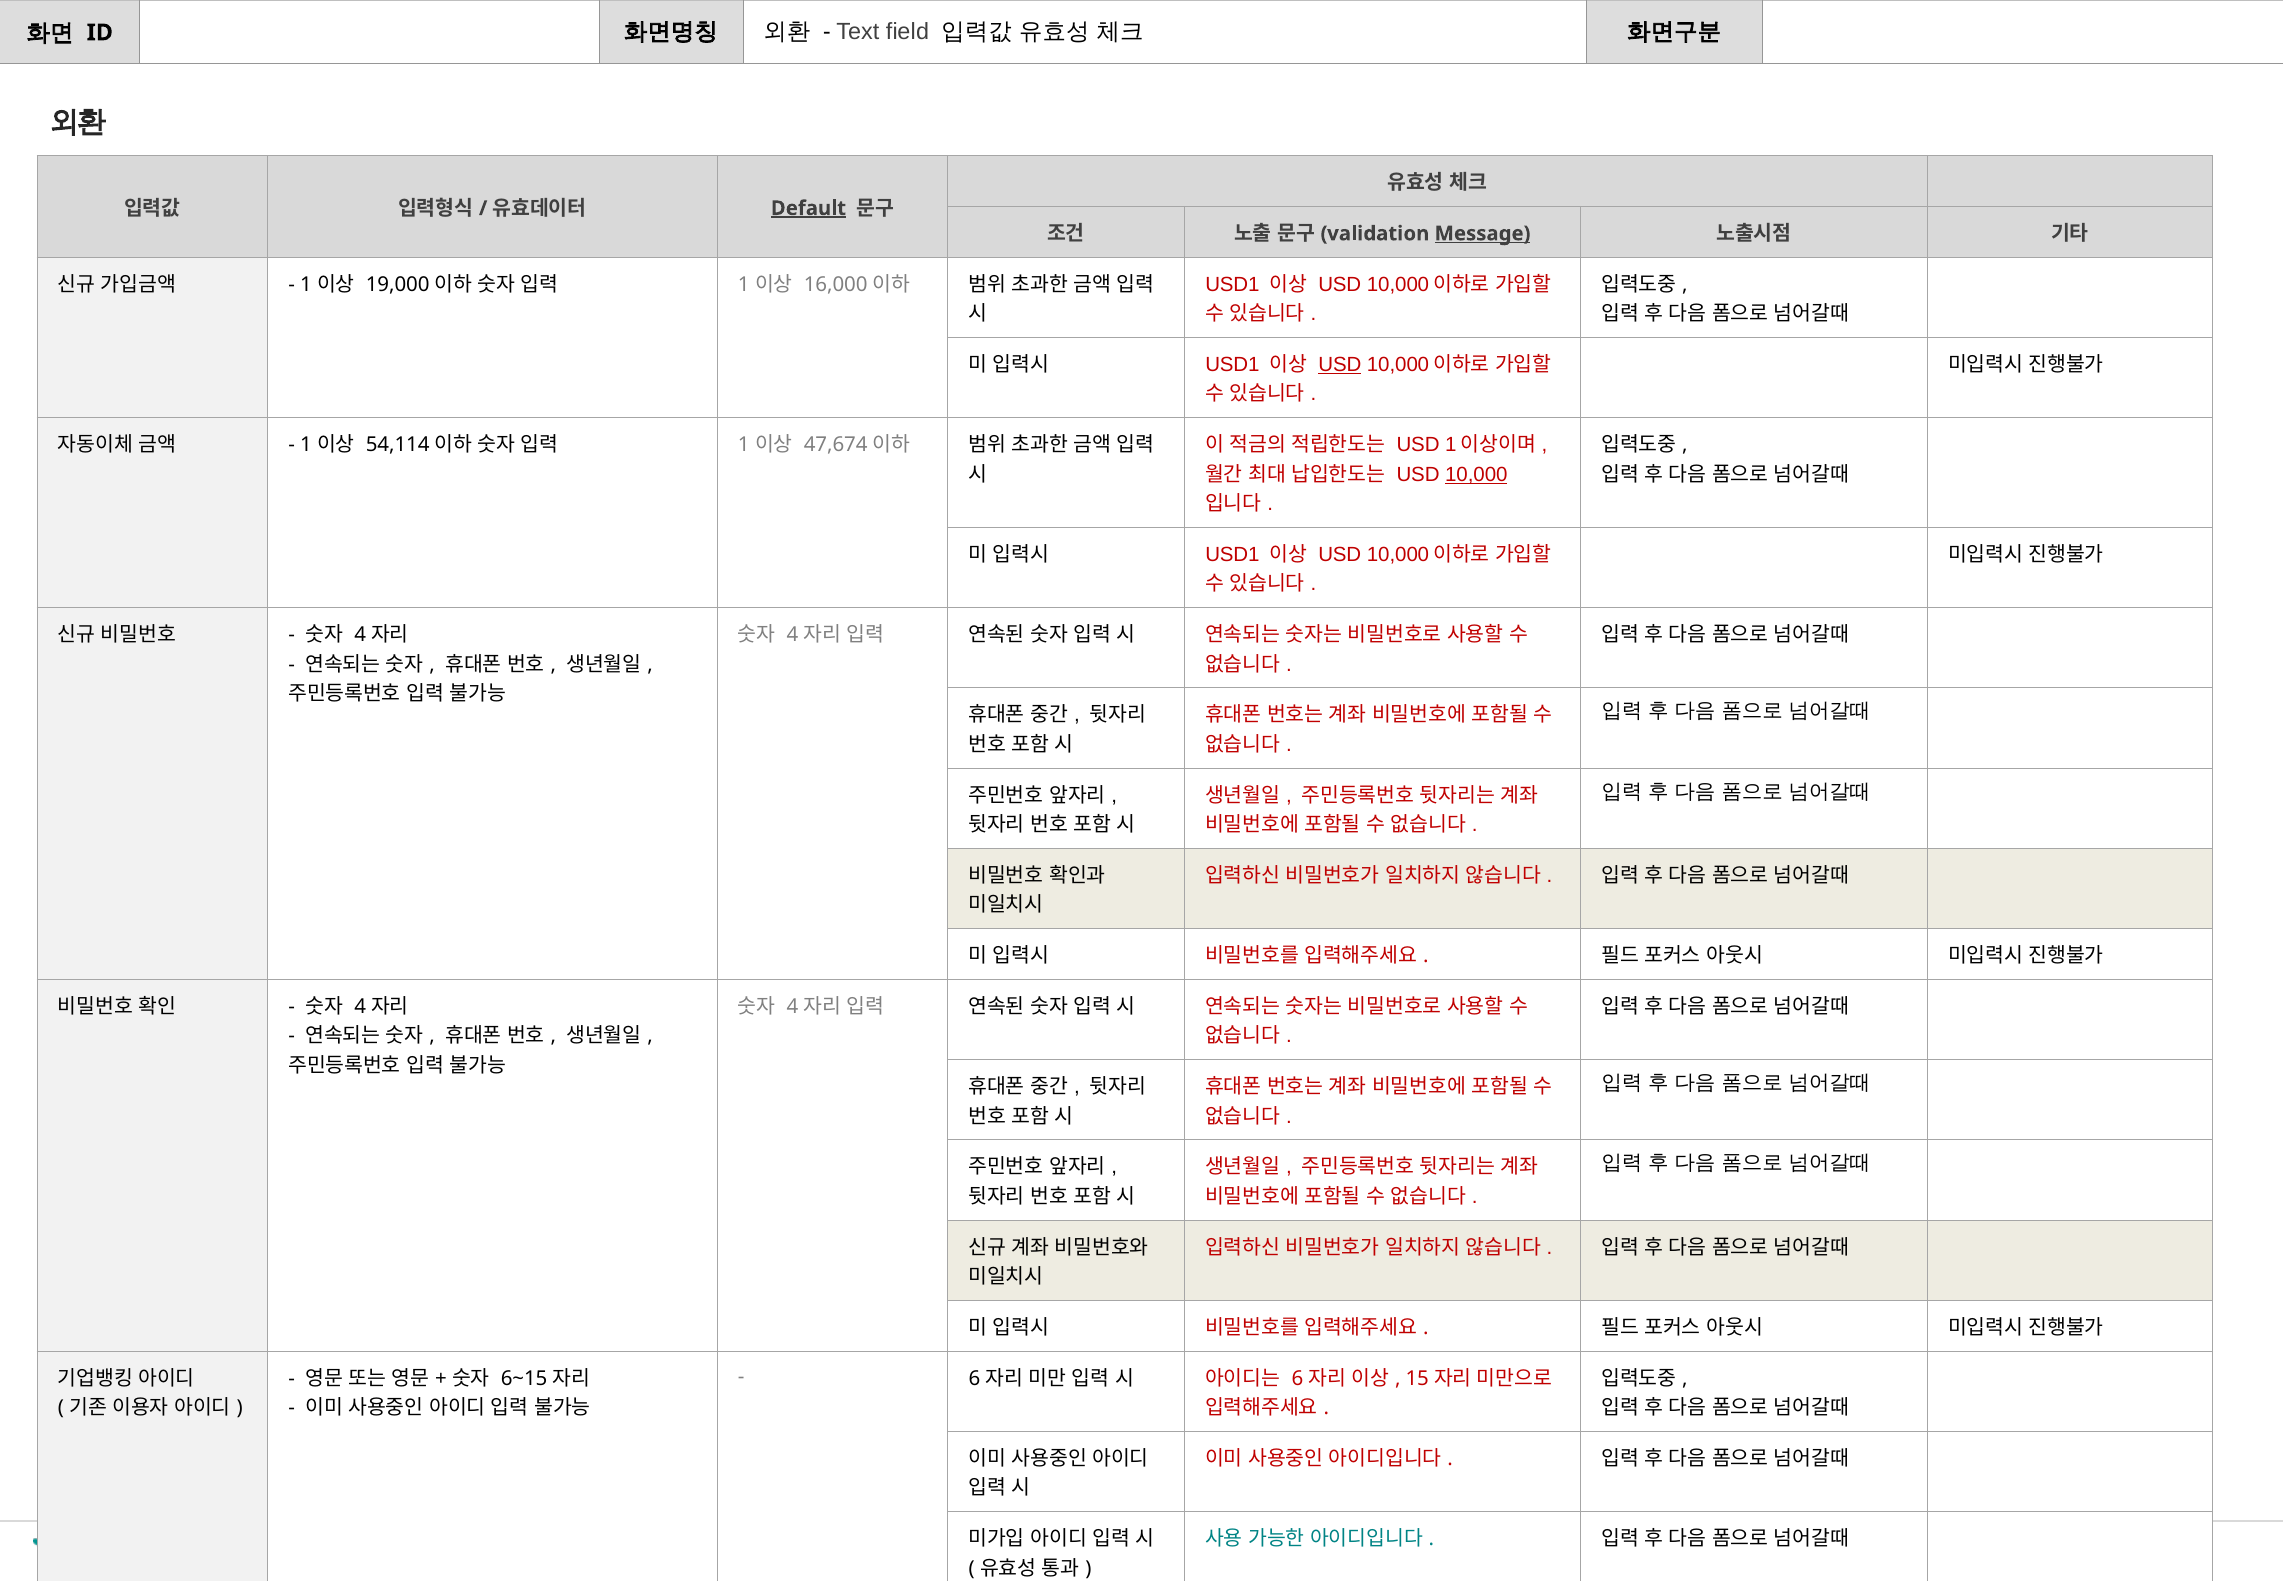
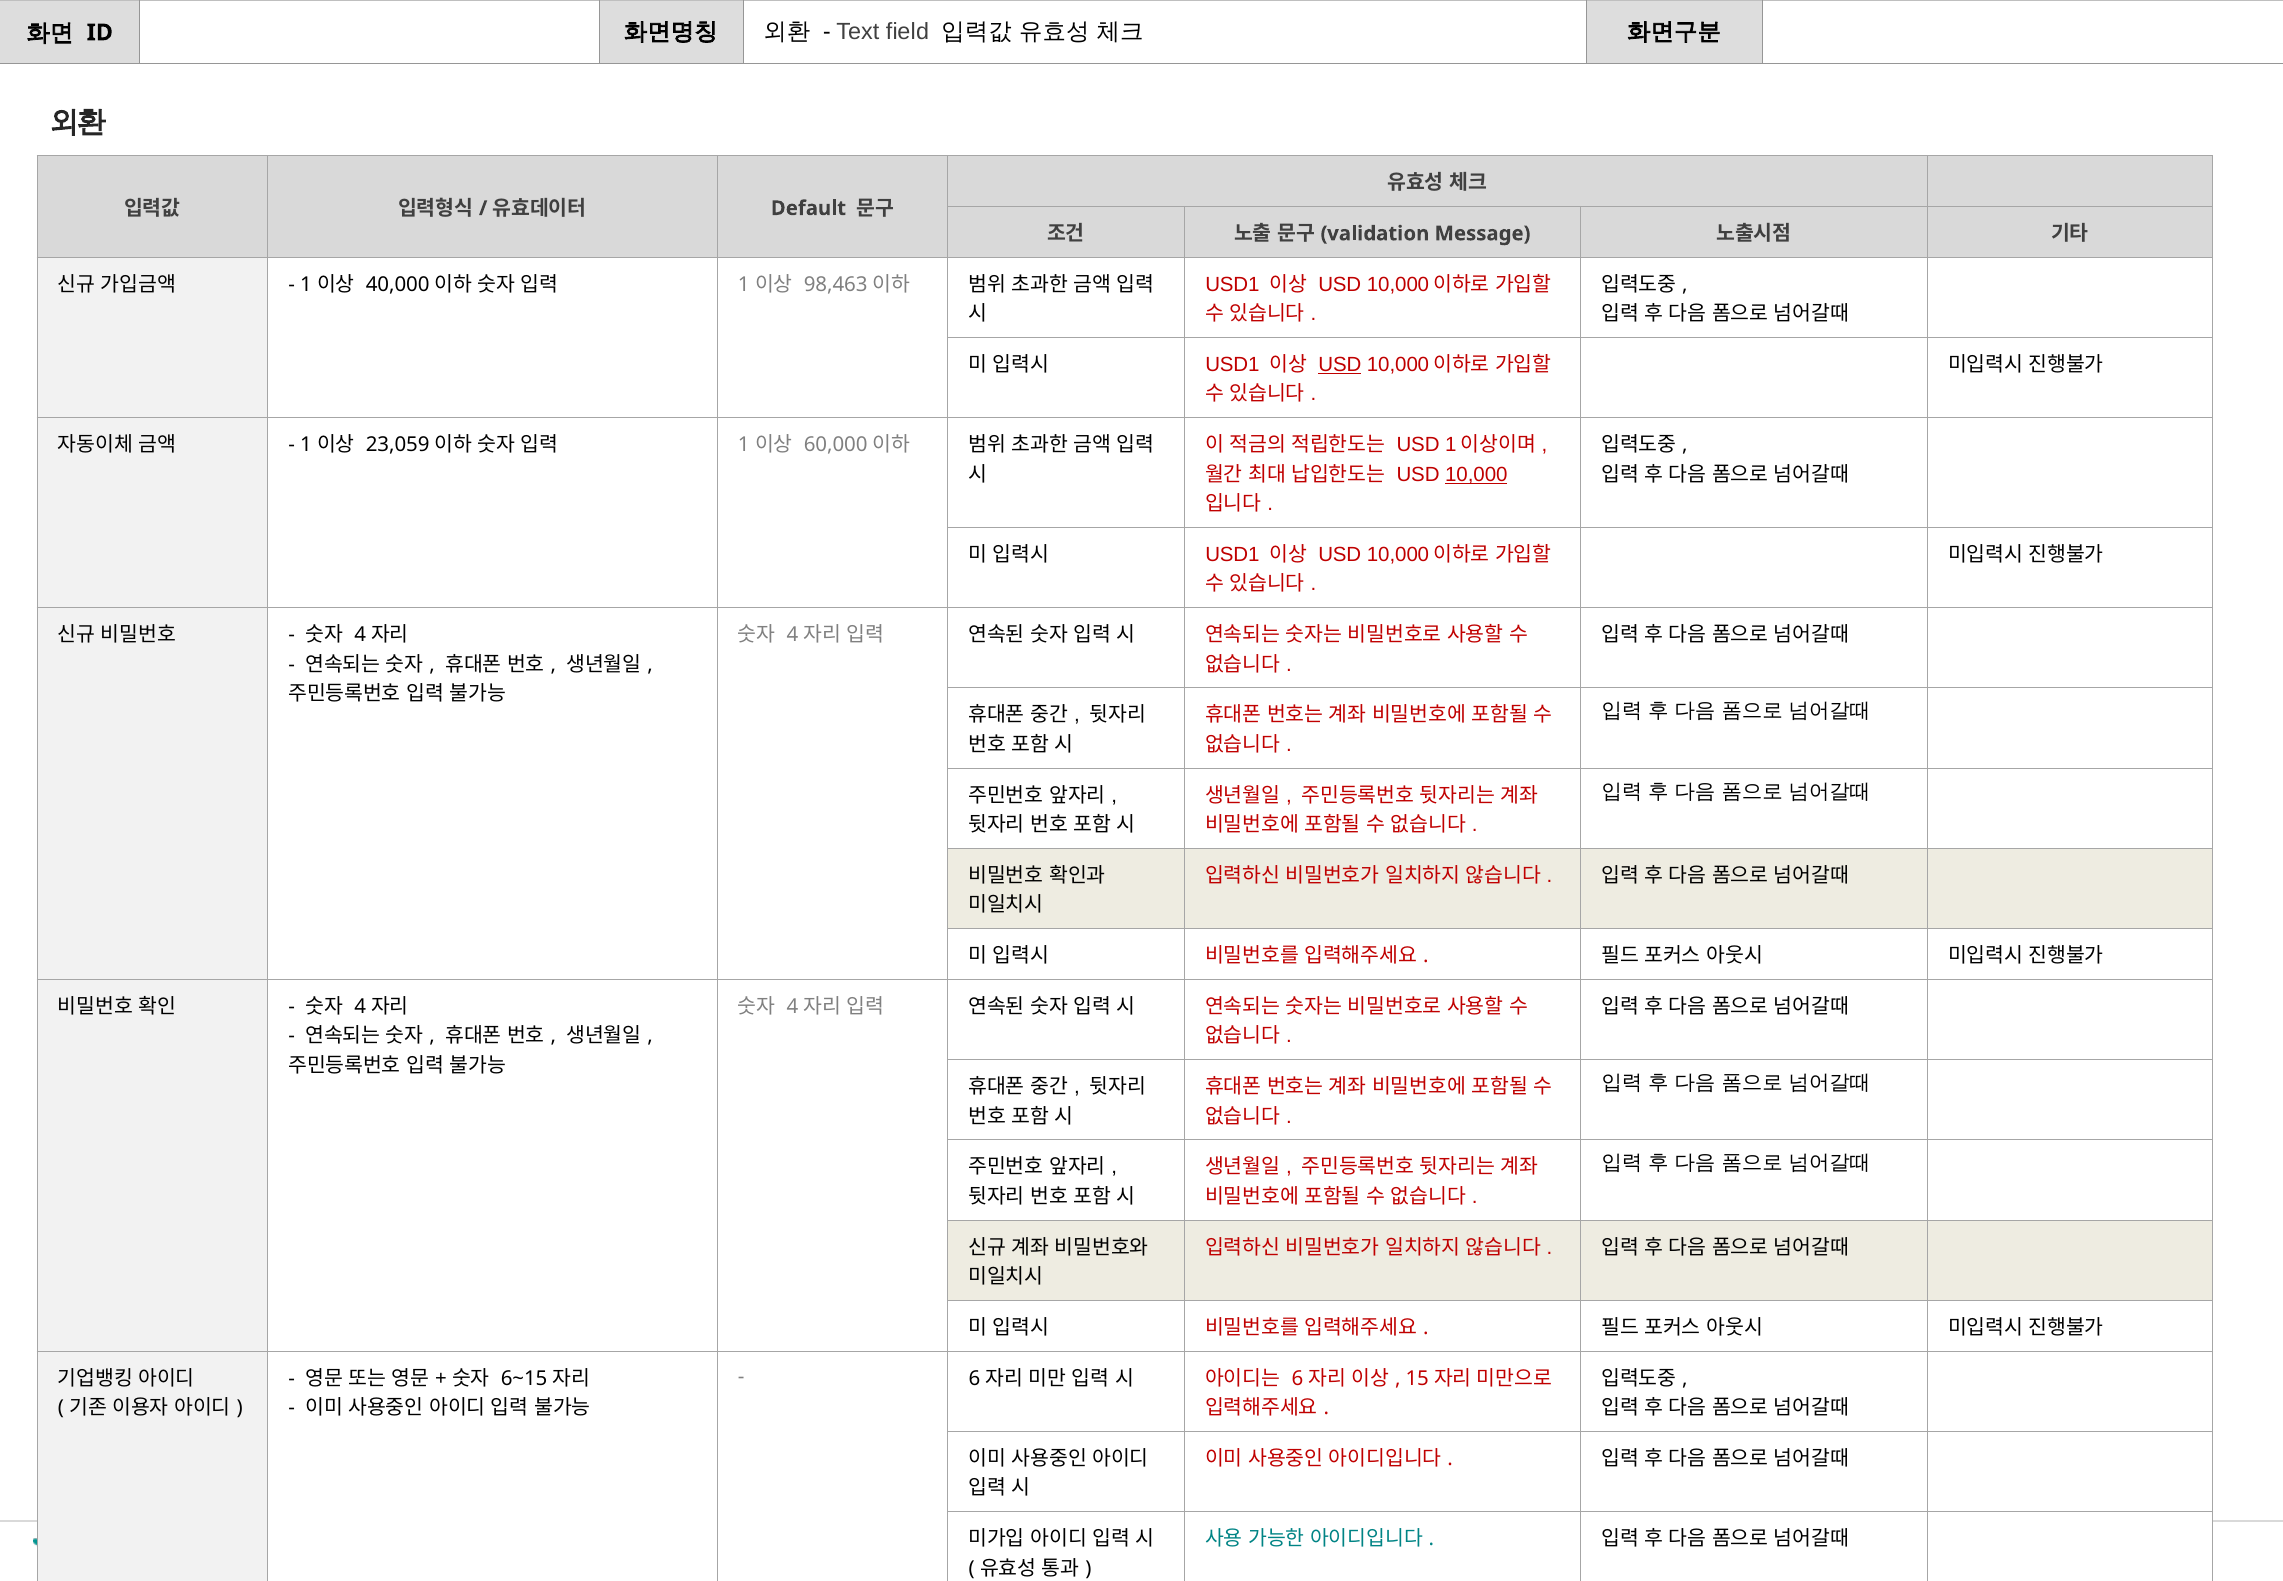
Default underline: present -> none (808, 208)
Message underline: present -> none (1483, 234)
19,000: 19,000 -> 40,000 (398, 284)
16,000: 16,000 -> 98,463 (836, 284)
54,114: 54,114 -> 23,059 (398, 445)
47,674: 47,674 -> 60,000 (836, 445)
